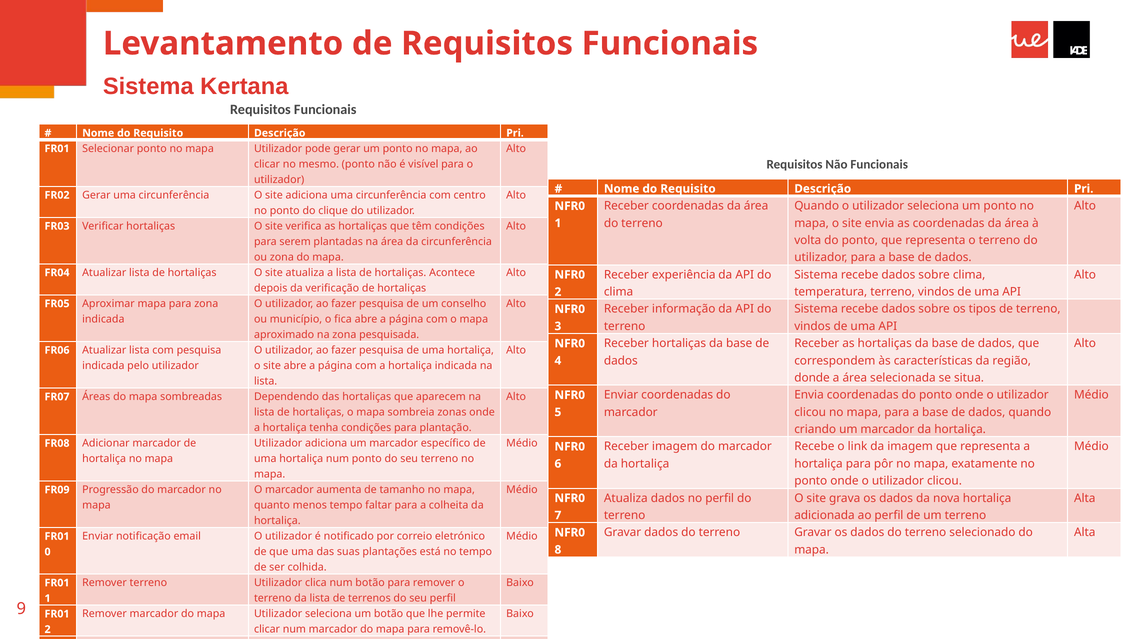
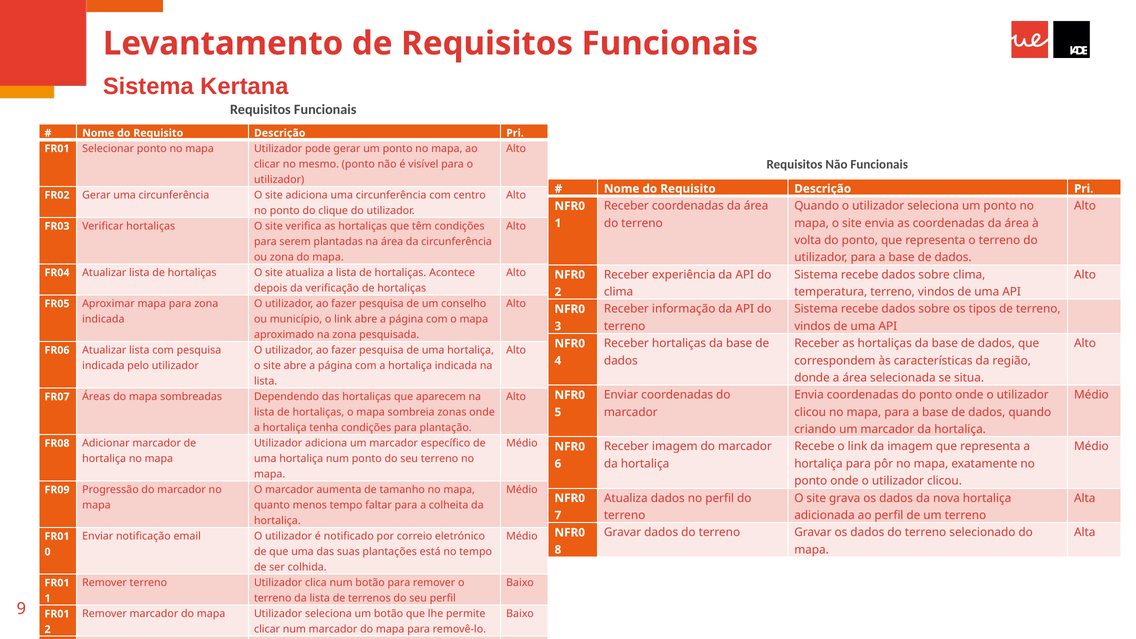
município o fica: fica -> link (343, 319)
